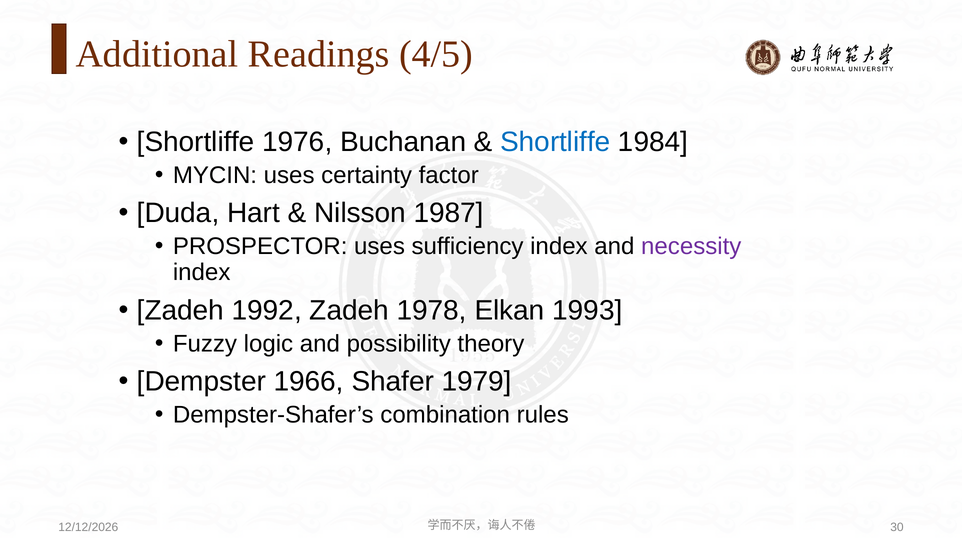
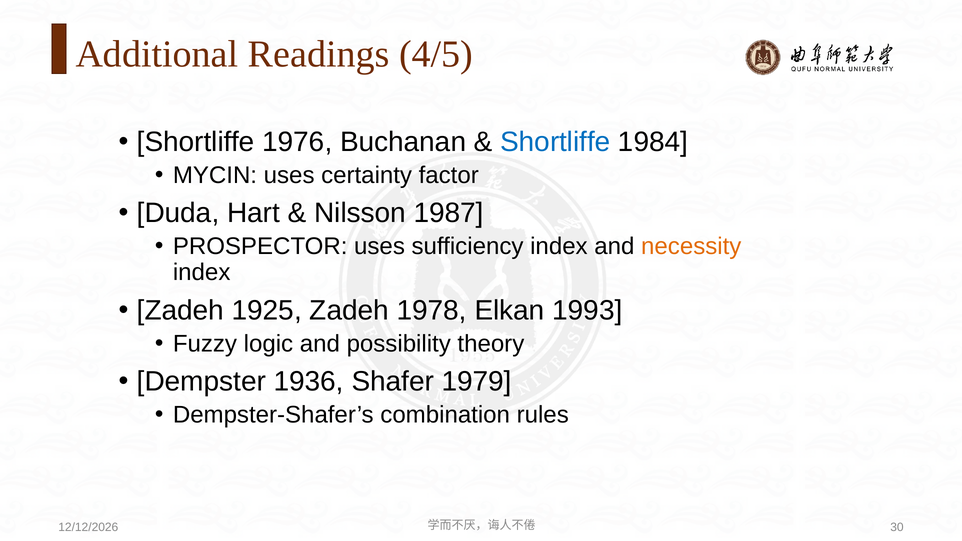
necessity colour: purple -> orange (691, 246)
1992: 1992 -> 1925 (267, 311)
1966: 1966 -> 1936 (309, 382)
